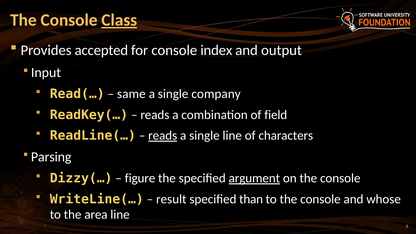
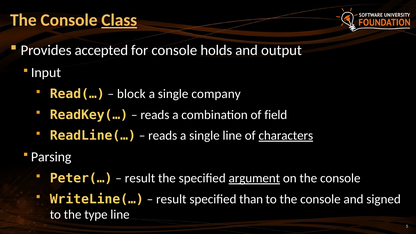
index: index -> holds (216, 50)
same: same -> block (131, 94)
reads underline: present -> none (163, 136)
characters underline: none -> present (286, 136)
Dizzy(…: Dizzy(… -> Peter(… (81, 178)
figure: figure -> result (140, 178)
whose: whose -> signed (384, 199)
area: area -> type (96, 215)
